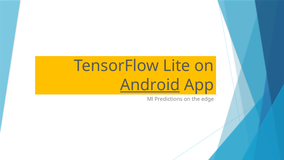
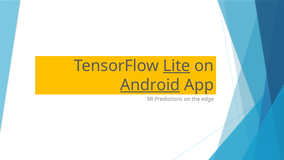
Lite underline: none -> present (177, 66)
